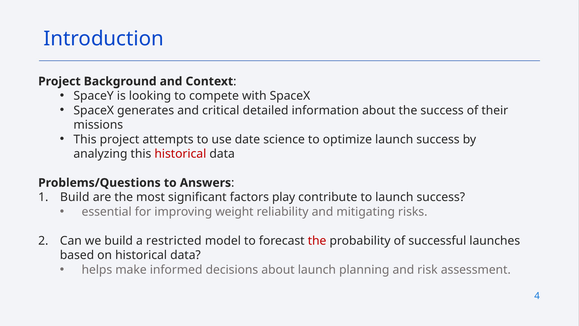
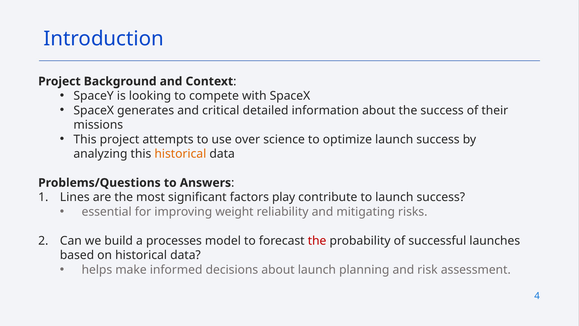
date: date -> over (247, 139)
historical colour: red -> orange (180, 154)
Build: Build -> Lines (75, 197)
restricted: restricted -> processes (174, 241)
